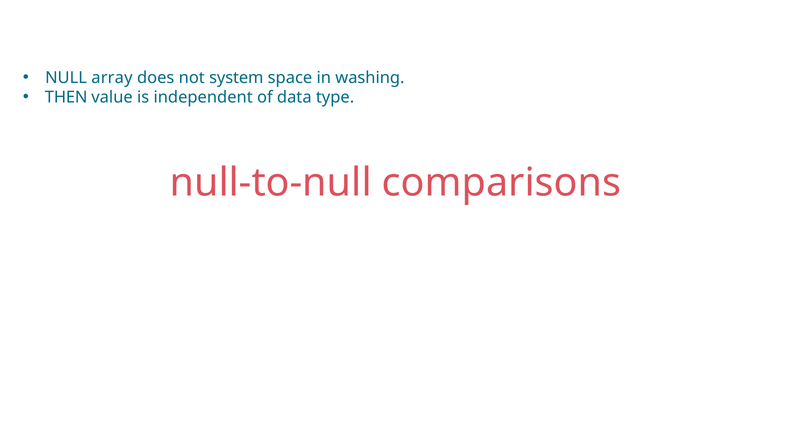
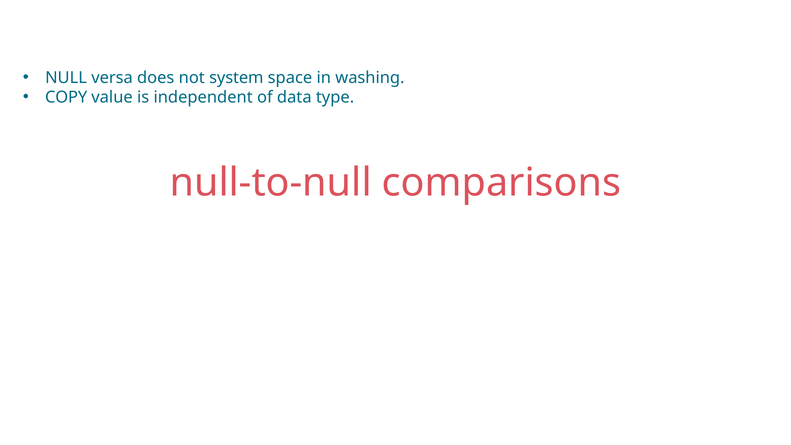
array: array -> versa (112, 78)
THEN: THEN -> COPY (66, 97)
